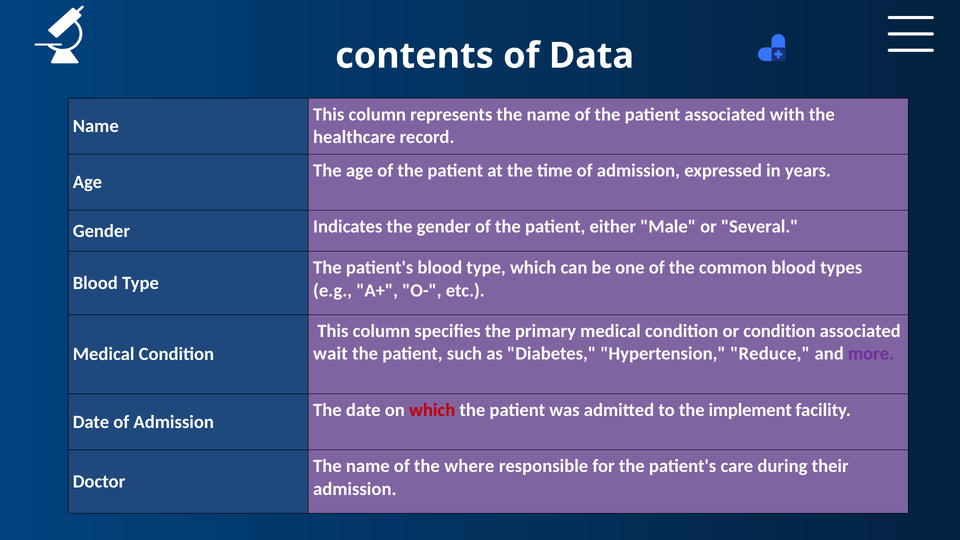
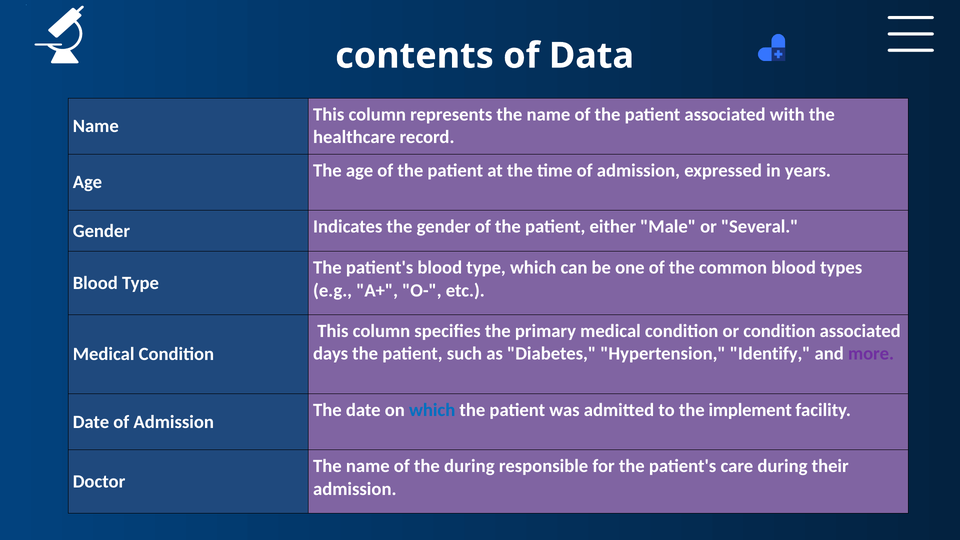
wait: wait -> days (331, 354)
Reduce: Reduce -> Identify (770, 354)
which colour: red -> blue (432, 410)
the where: where -> during (469, 466)
